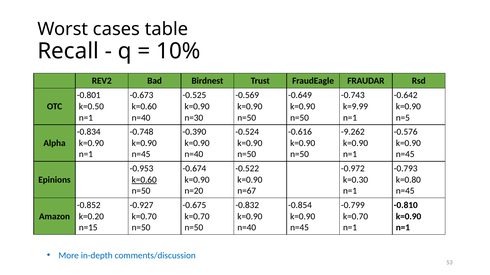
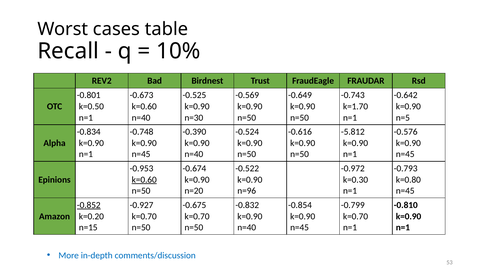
k=9.99: k=9.99 -> k=1.70 (356, 107)
-9.262: -9.262 -> -5.812 (353, 132)
n=67: n=67 -> n=96 (247, 191)
-0.852 underline: none -> present (89, 206)
